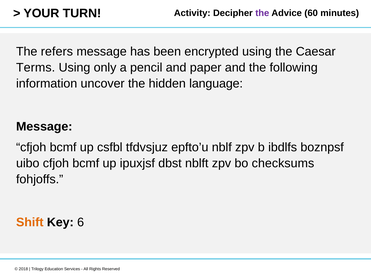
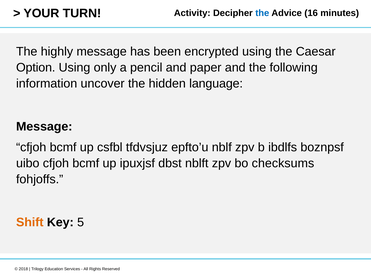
the colour: purple -> blue (262, 13)
60: 60 -> 16 (311, 13)
refers: refers -> highly (57, 52)
Terms: Terms -> Option (36, 68)
6: 6 -> 5 (81, 222)
